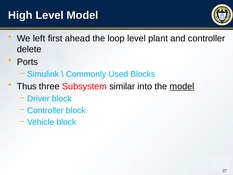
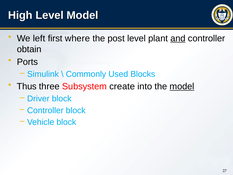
ahead: ahead -> where (77, 38)
loop: loop -> post (116, 38)
and underline: none -> present (178, 38)
delete: delete -> obtain (29, 49)
similar: similar -> create (122, 86)
